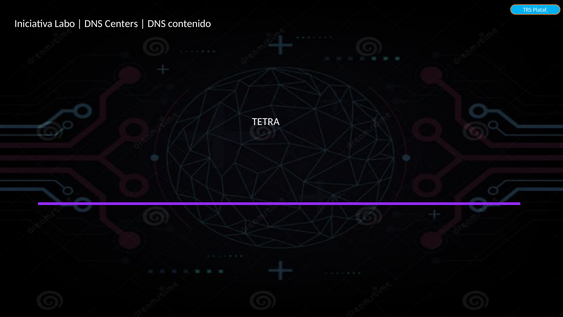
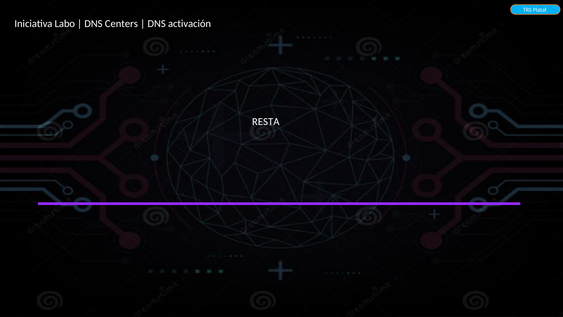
contenido: contenido -> activación (190, 24)
TETRA: TETRA -> RESTA (266, 122)
